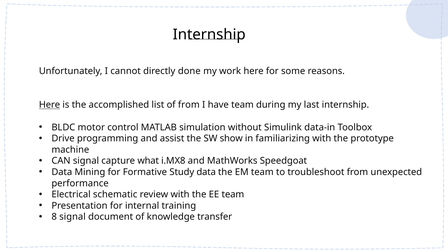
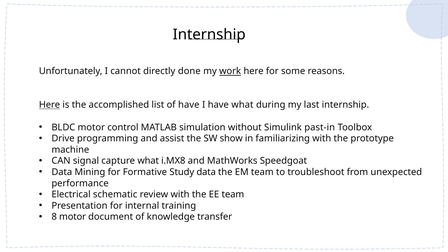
work underline: none -> present (230, 71)
of from: from -> have (189, 105)
have team: team -> what (242, 105)
data-in: data-in -> past-in (320, 127)
8 signal: signal -> motor (73, 217)
